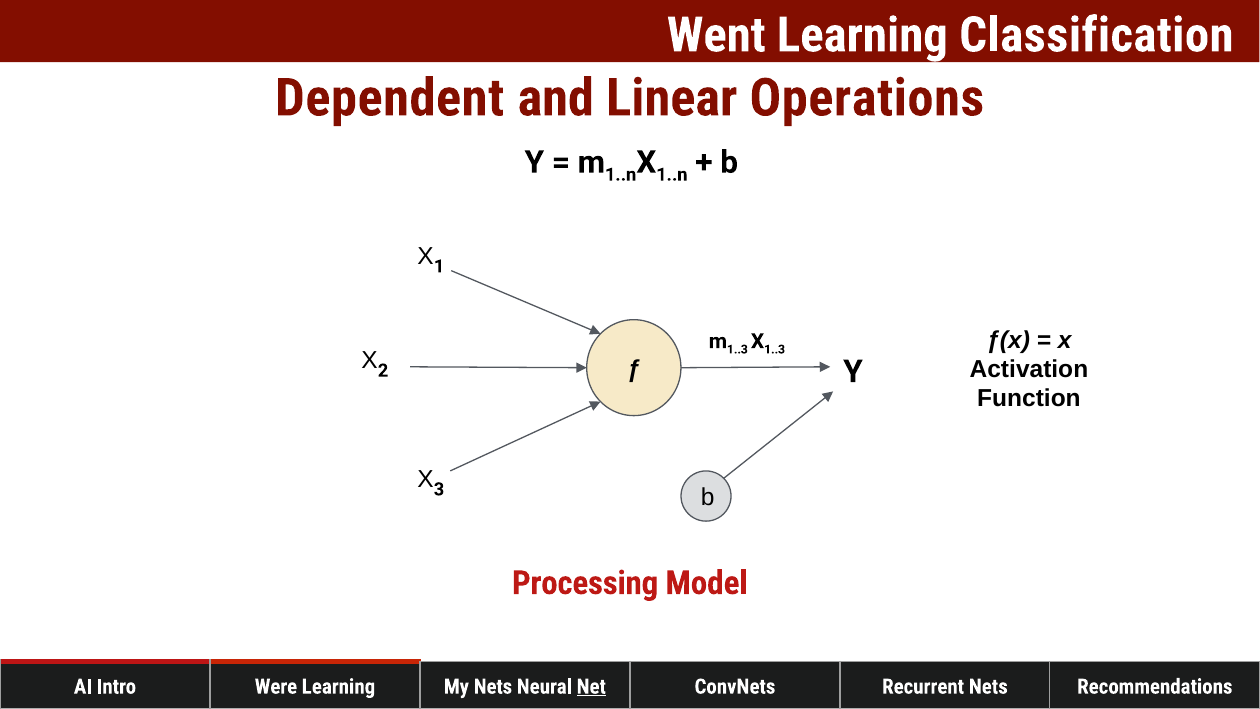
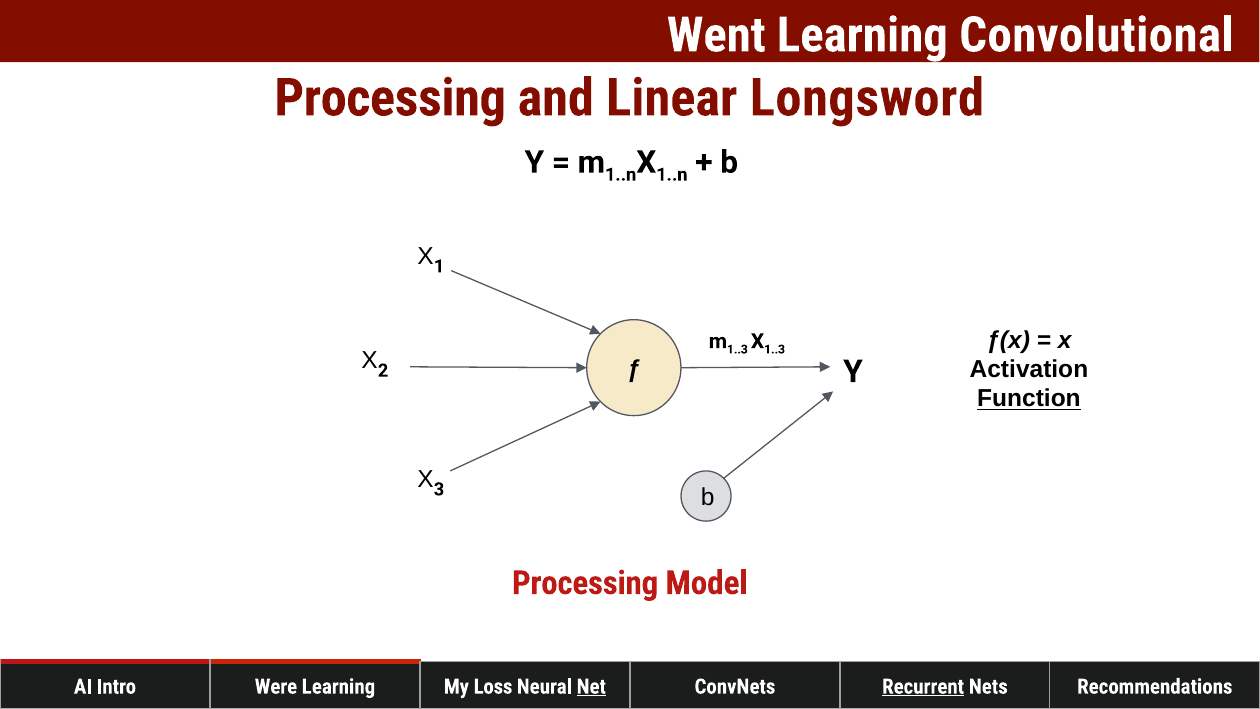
Classification: Classification -> Convolutional (1096, 35)
Dependent: Dependent -> Processing (390, 98)
Operations: Operations -> Longsword (867, 98)
Function underline: none -> present (1029, 399)
My Nets: Nets -> Loss (493, 686)
Recurrent underline: none -> present (923, 686)
